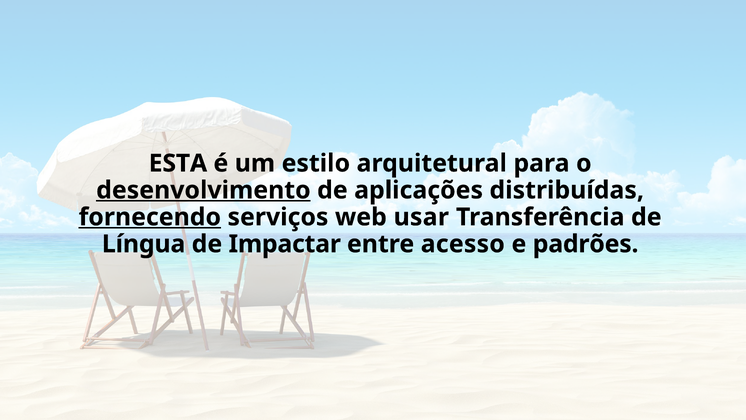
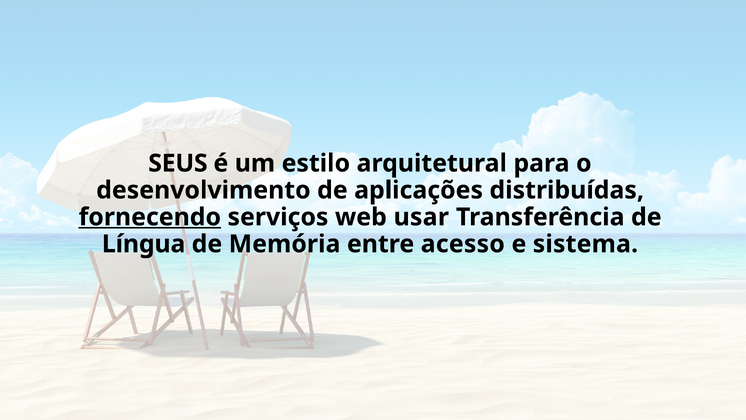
ESTA: ESTA -> SEUS (178, 163)
desenvolvimento underline: present -> none (203, 190)
Impactar: Impactar -> Memória (285, 244)
padrões: padrões -> sistema (585, 244)
